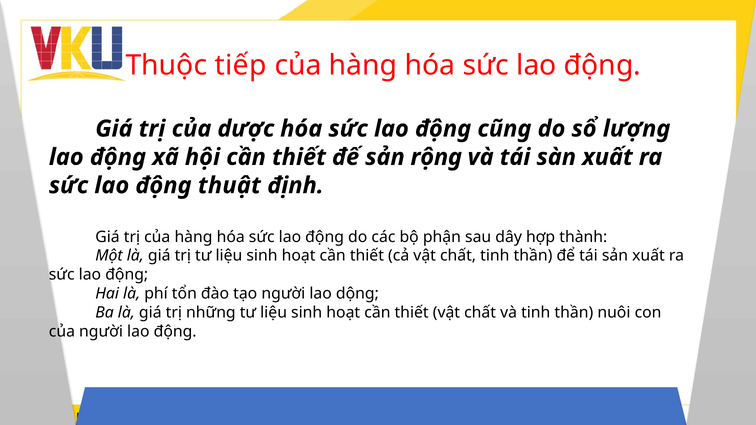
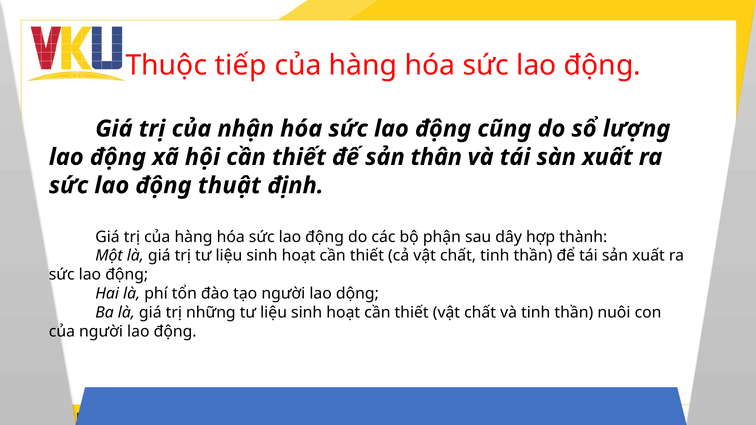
dược: dược -> nhận (246, 129)
rộng: rộng -> thân (436, 157)
